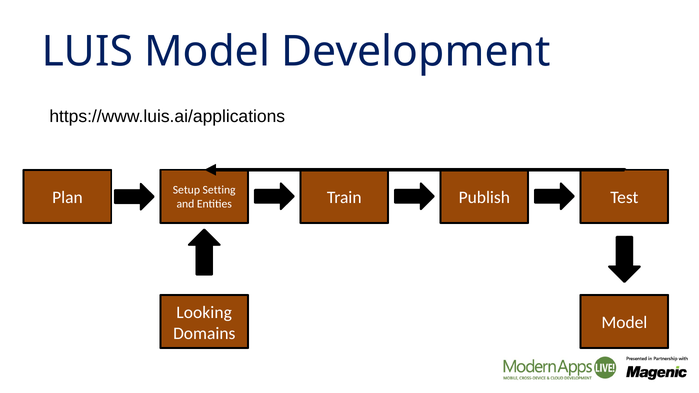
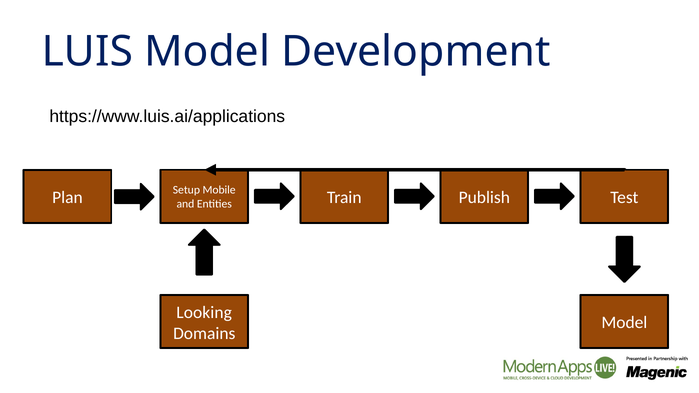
Setting: Setting -> Mobile (219, 190)
